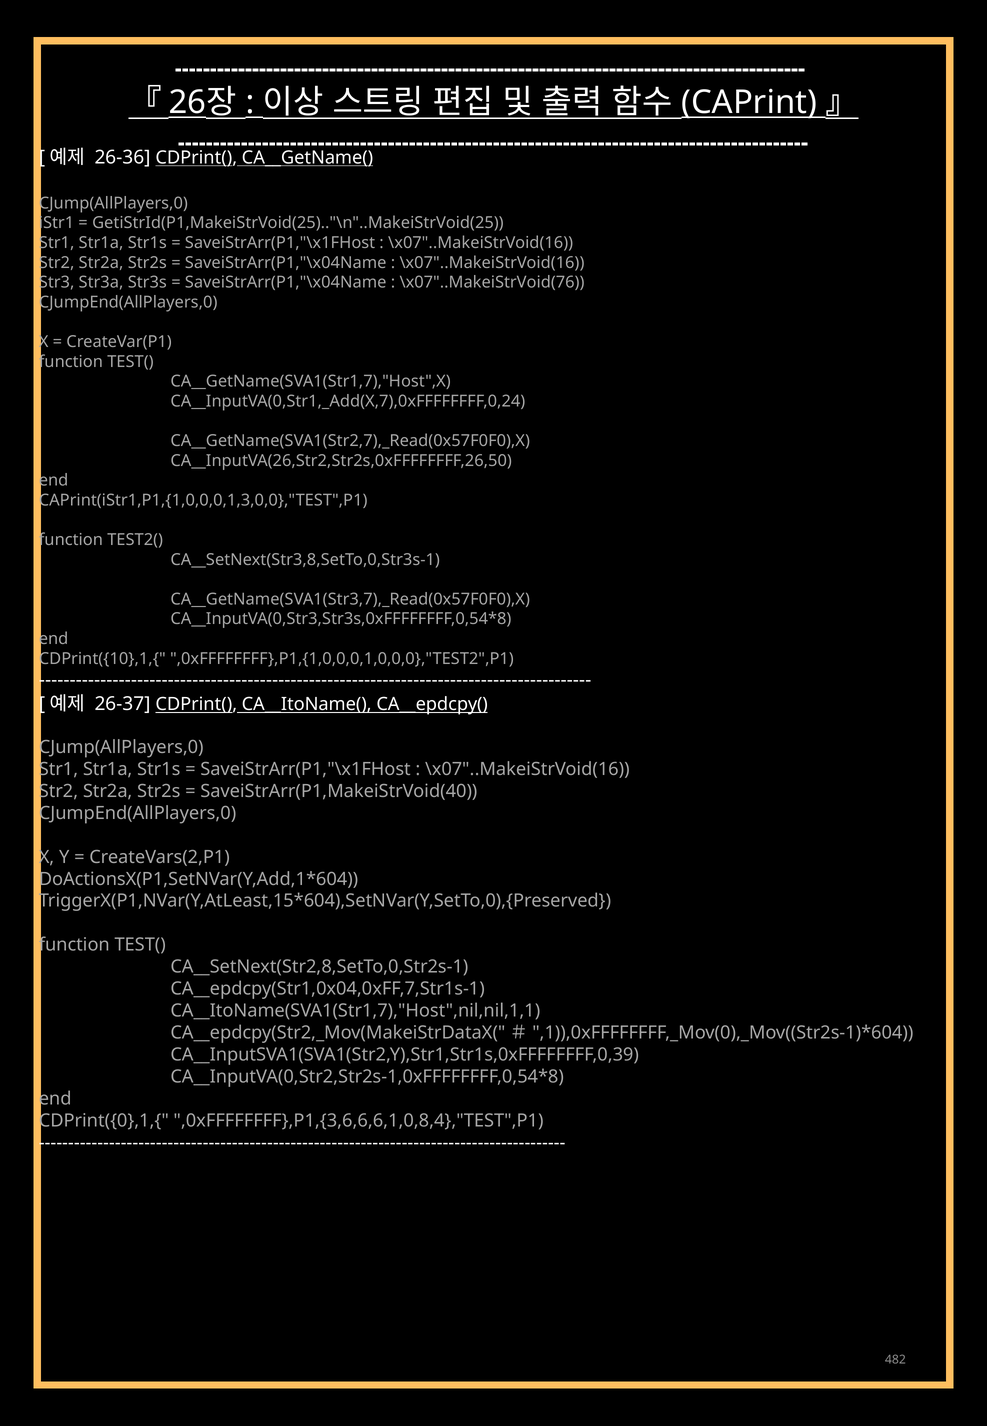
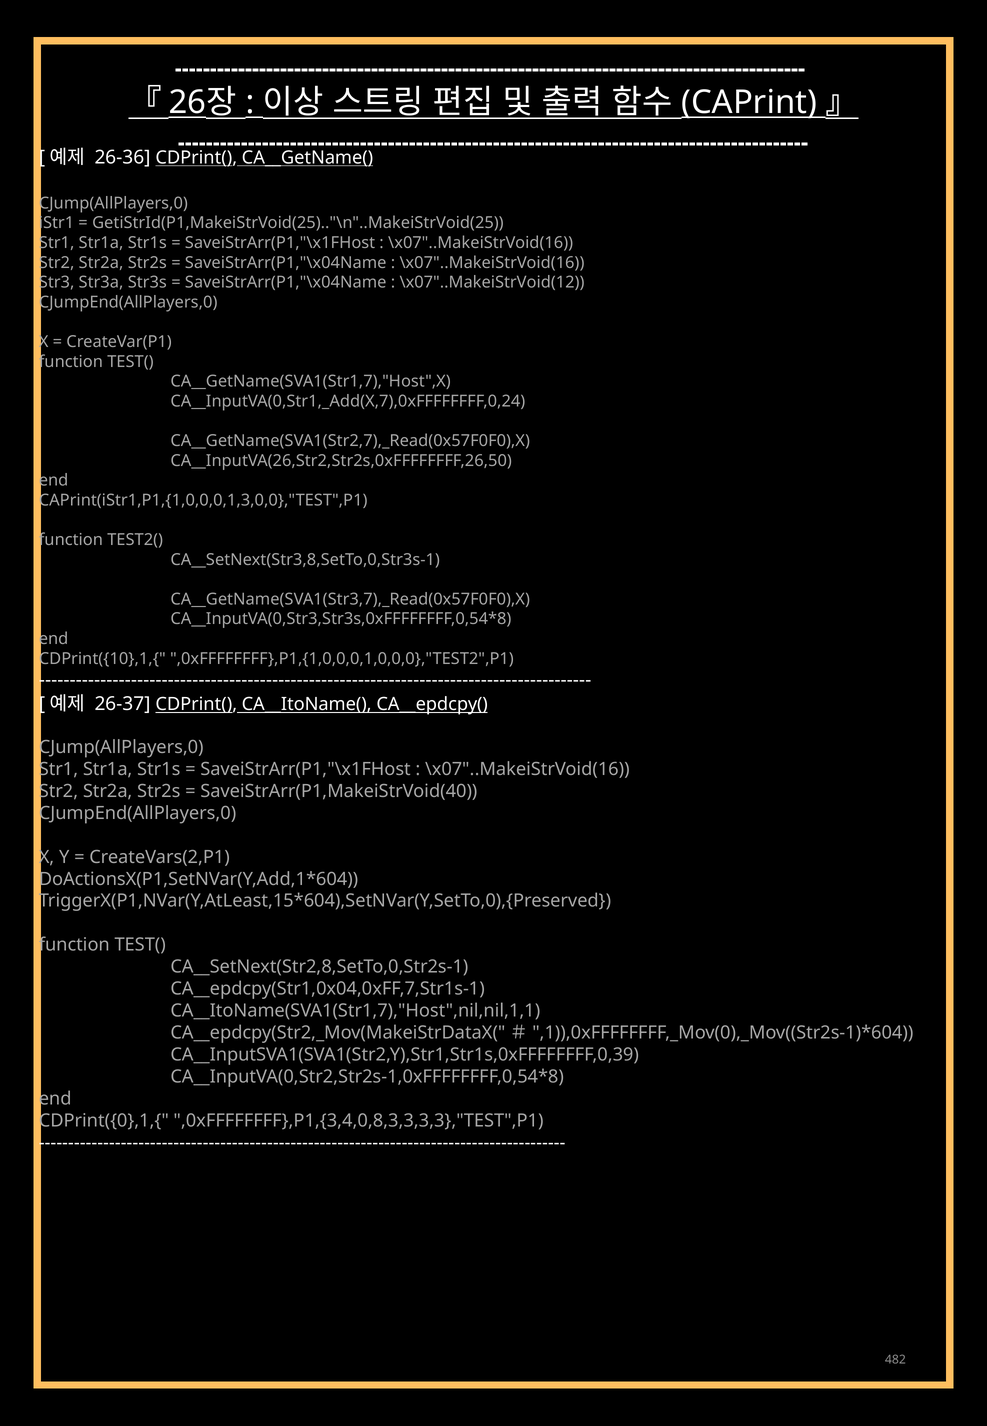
\x07"..MakeiStrVoid(76: \x07"..MakeiStrVoid(76 -> \x07"..MakeiStrVoid(12 (492, 282)
,0xFFFFFFFF},P1,{3,6,6,6,1,0,8,4},"TEST",P1: ,0xFFFFFFFF},P1,{3,6,6,6,1,0,8,4},"TEST",P1 -> ,0xFFFFFFFF},P1,{3,4,0,8,3,3,3,3},"TEST",P1 (359, 1120)
